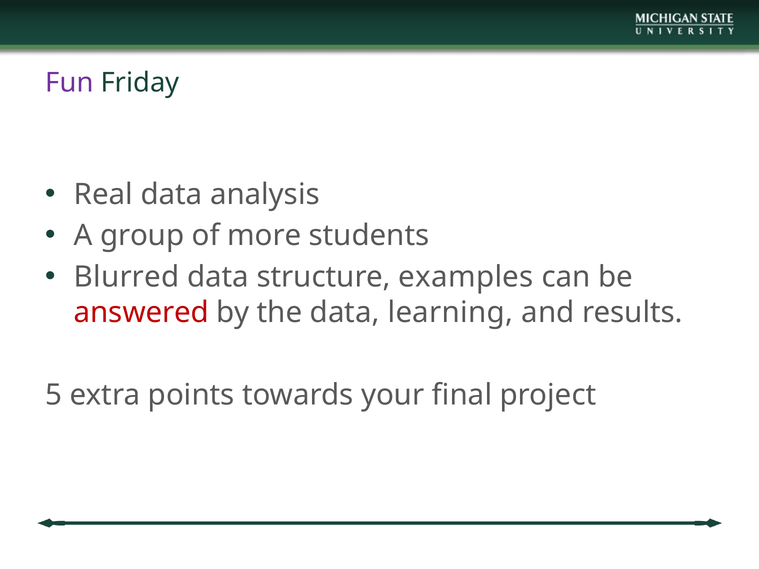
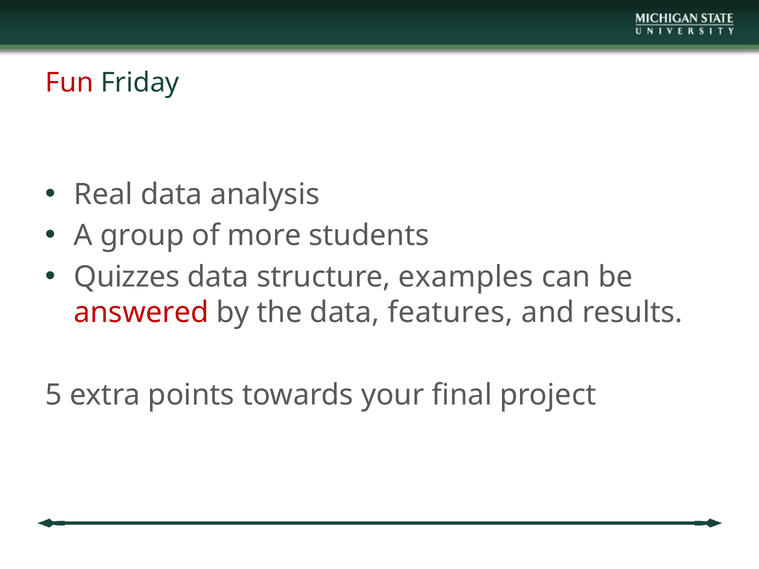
Fun colour: purple -> red (69, 83)
Blurred: Blurred -> Quizzes (127, 277)
learning: learning -> features (450, 313)
